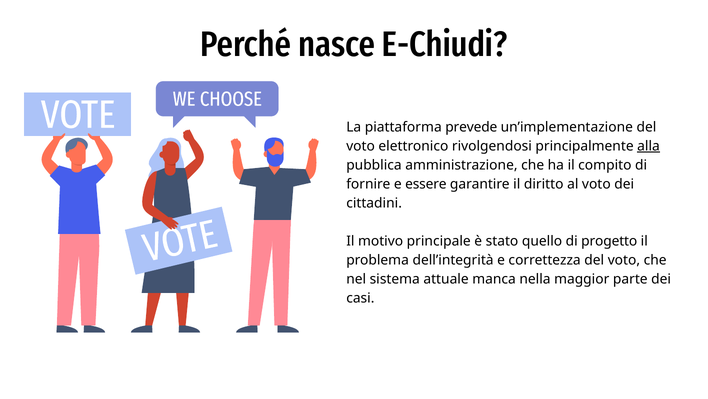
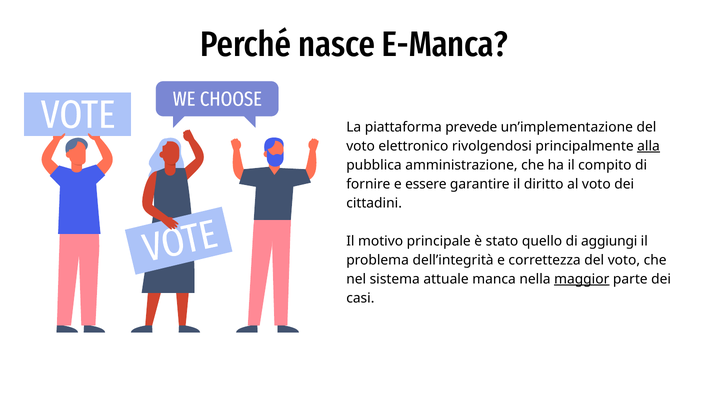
E-Chiudi: E-Chiudi -> E-Manca (445, 45)
progetto: progetto -> aggiungi (609, 241)
maggior underline: none -> present (582, 279)
